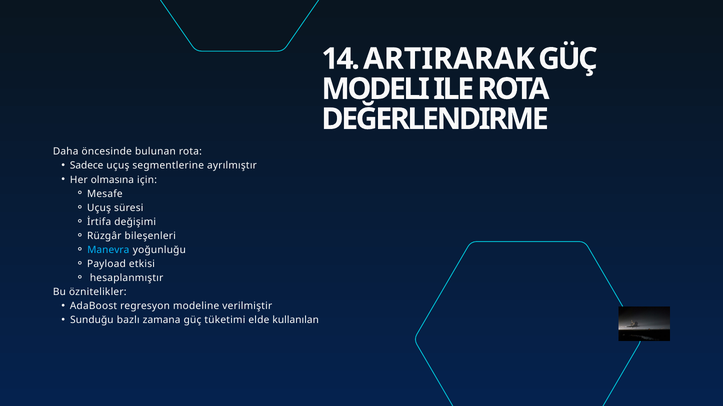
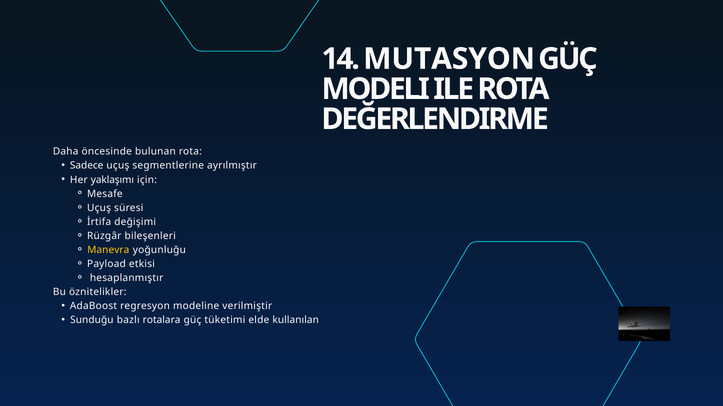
ARTIRARAK: ARTIRARAK -> MUTASYON (449, 59)
olmasına: olmasına -> yaklaşımı (112, 180)
Manevra colour: light blue -> yellow (108, 250)
zamana: zamana -> rotalara (162, 321)
